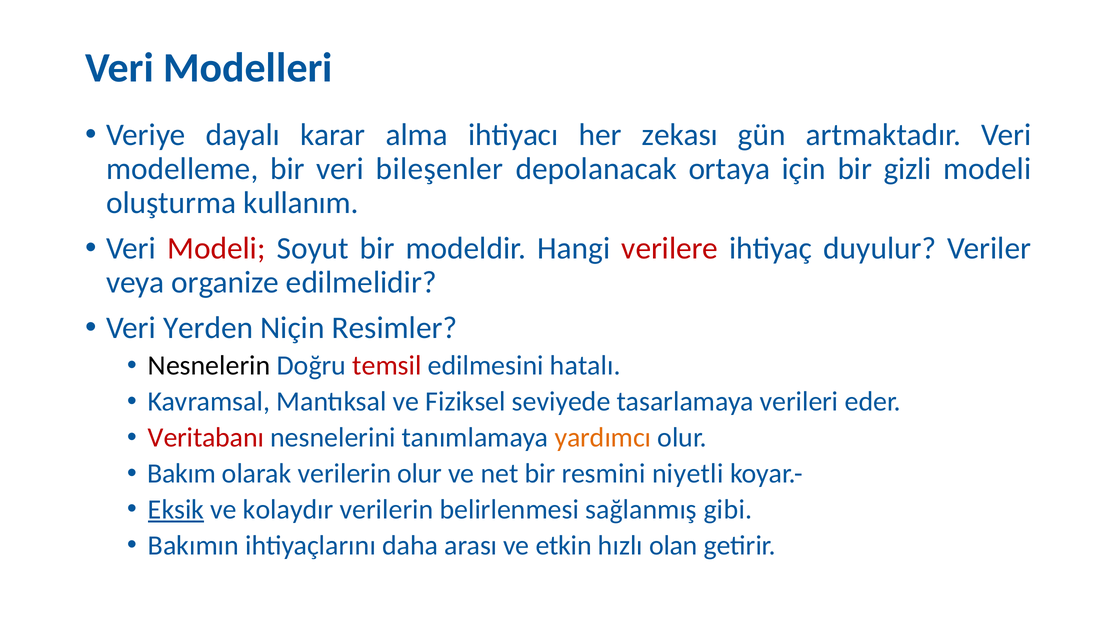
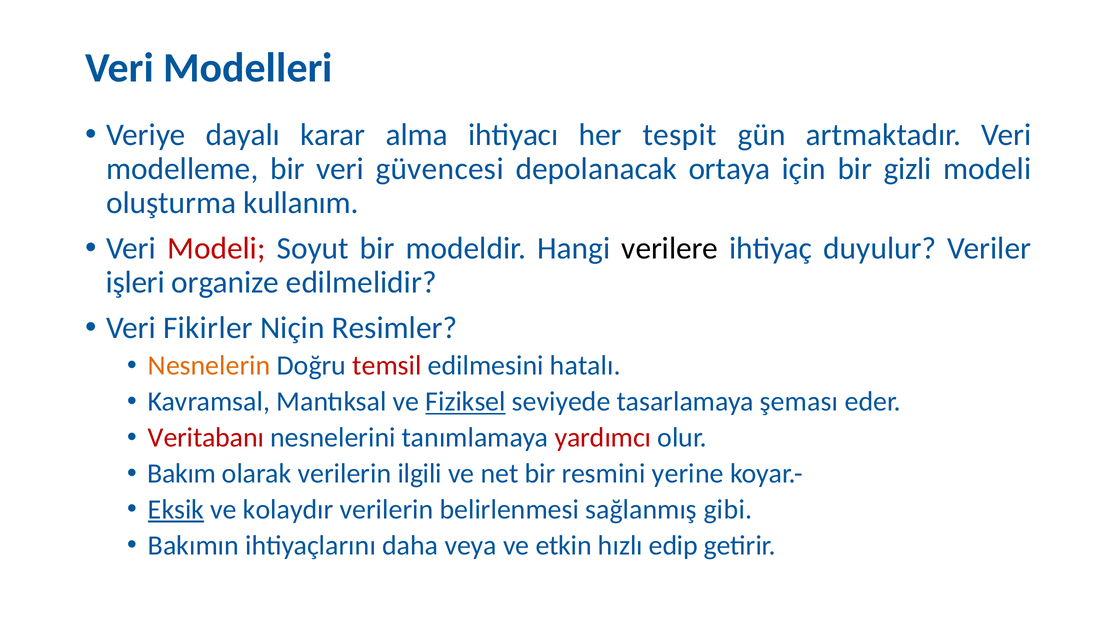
zekası: zekası -> tespit (680, 135)
bileşenler: bileşenler -> güvencesi (440, 169)
verilere colour: red -> black (670, 248)
veya: veya -> işleri (135, 282)
Yerden: Yerden -> Fikirler (208, 328)
Nesnelerin colour: black -> orange (209, 366)
Fiziksel underline: none -> present (466, 402)
verileri: verileri -> şeması (799, 402)
yardımcı colour: orange -> red (603, 438)
verilerin olur: olur -> ilgili (420, 474)
niyetli: niyetli -> yerine (688, 474)
arası: arası -> veya (471, 546)
olan: olan -> edip (673, 546)
